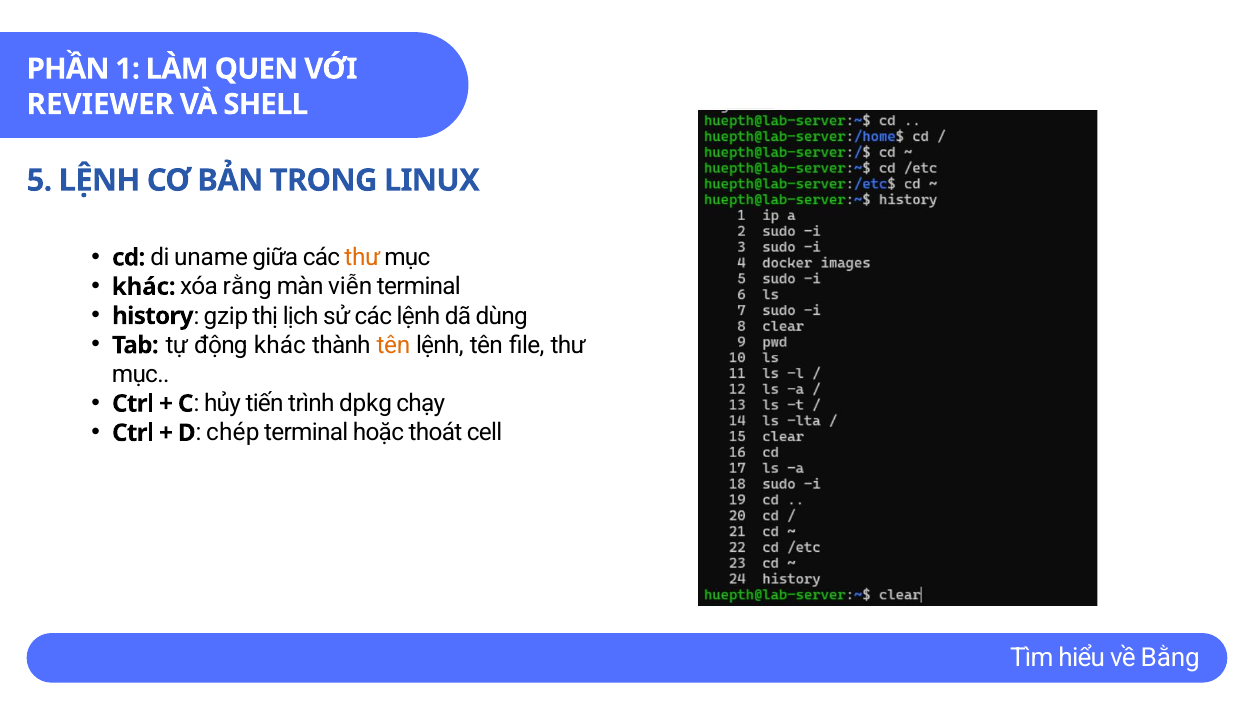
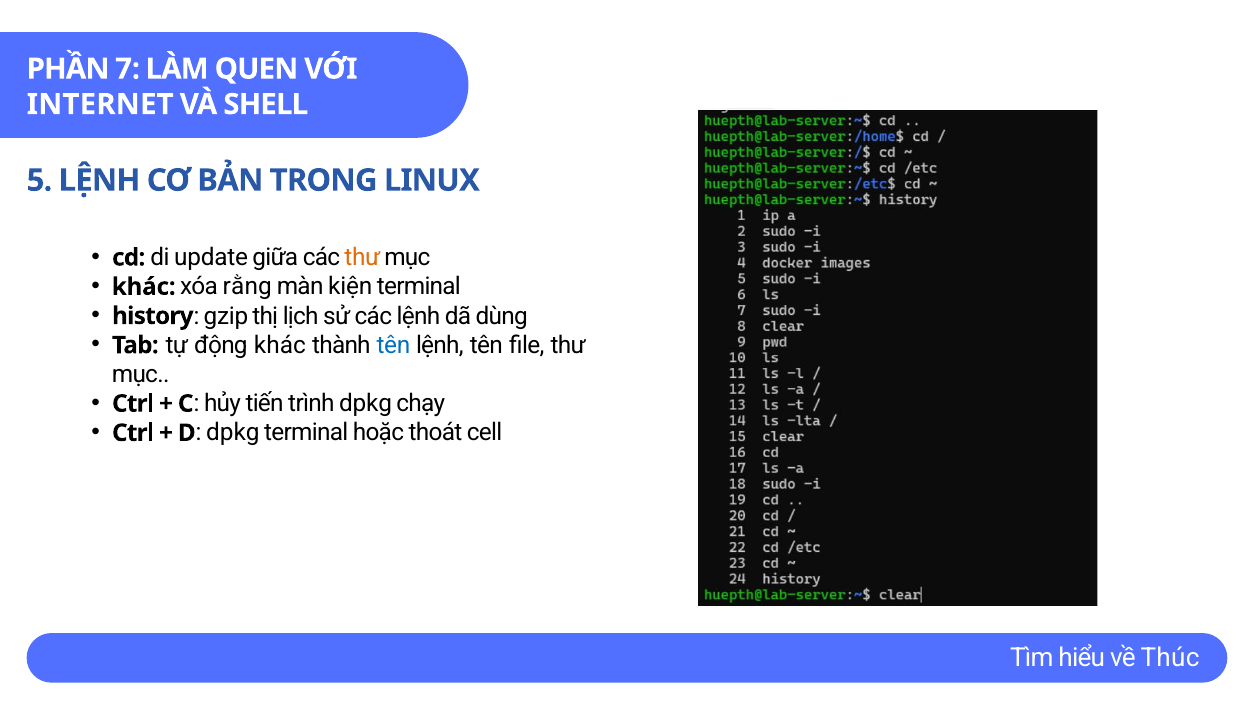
1: 1 -> 7 (128, 69)
REVIEWER: REVIEWER -> INTERNET (100, 104)
uname: uname -> update (211, 258)
viễn: viễn -> kiện (350, 287)
tên colour: orange -> blue (393, 345)
chép: chép -> dpkg (233, 433)
Bằng: Bằng -> Thúc (1170, 659)
